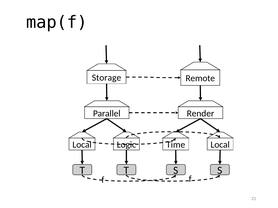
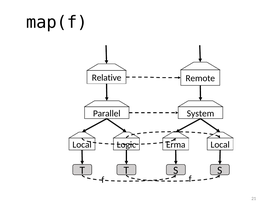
Storage: Storage -> Relative (107, 78)
Render: Render -> System (200, 114)
Time: Time -> Erma (176, 145)
